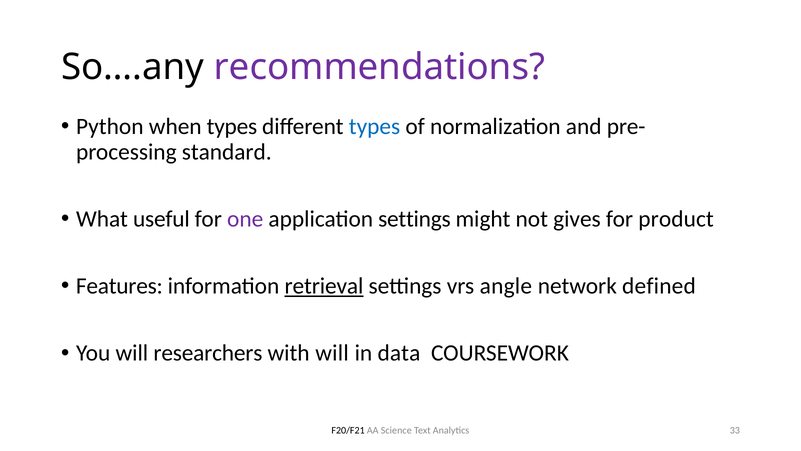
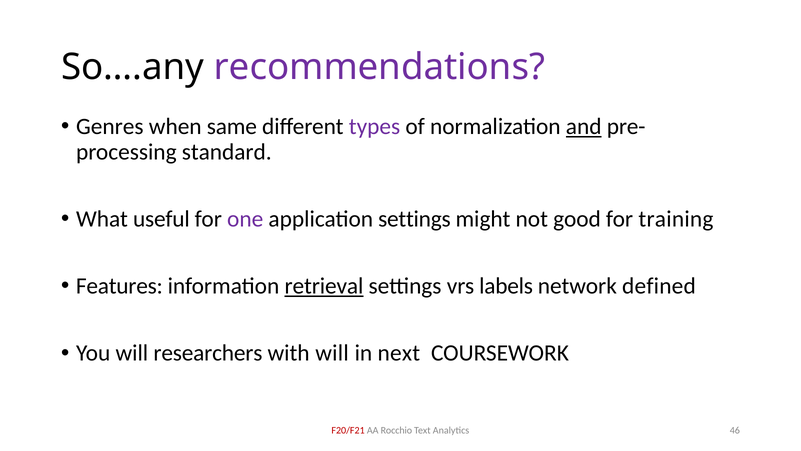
Python: Python -> Genres (110, 127)
when types: types -> same (232, 127)
types colour: blue -> purple (375, 127)
and underline: none -> present (584, 127)
gives: gives -> good (577, 219)
product: product -> training (676, 219)
angle: angle -> labels (506, 286)
data: data -> next (399, 353)
F20/F21 colour: black -> red (348, 430)
Science: Science -> Rocchio (396, 430)
33: 33 -> 46 (735, 430)
